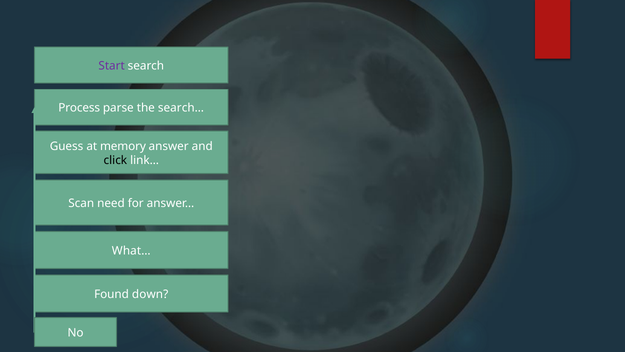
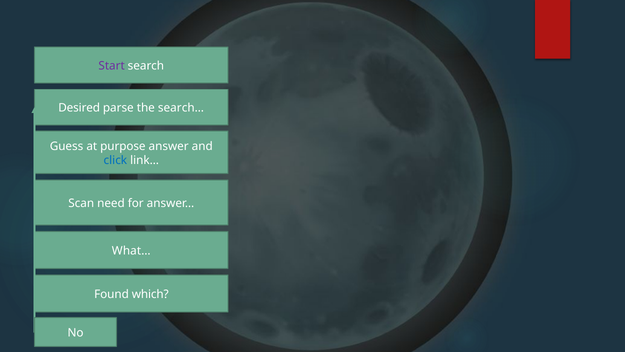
Process: Process -> Desired (79, 108)
memory: memory -> purpose (123, 146)
click colour: black -> blue (115, 160)
down: down -> which (150, 294)
